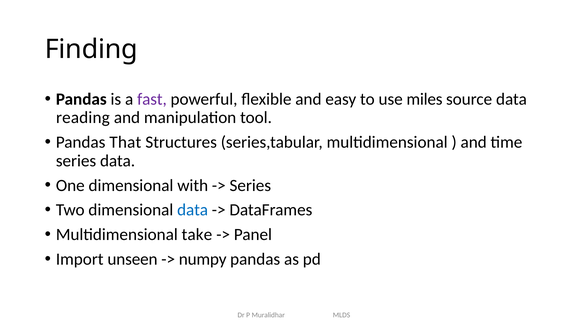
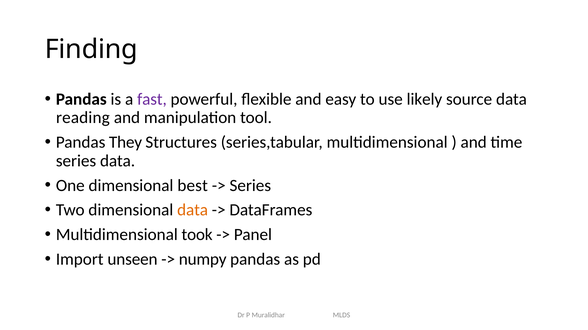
miles: miles -> likely (424, 99)
That: That -> They (125, 143)
with: with -> best (193, 186)
data colour: blue -> orange (193, 210)
take: take -> took (197, 235)
